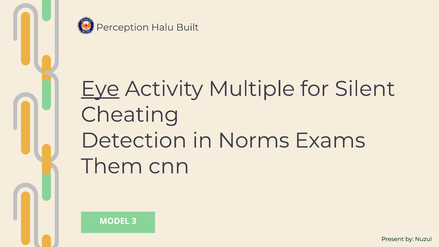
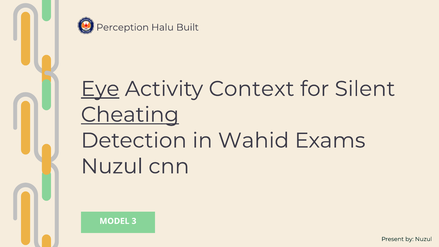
Multiple: Multiple -> Context (252, 89)
Cheating underline: none -> present (130, 115)
Norms: Norms -> Wahid (254, 140)
Them: Them -> Nuzul (112, 166)
